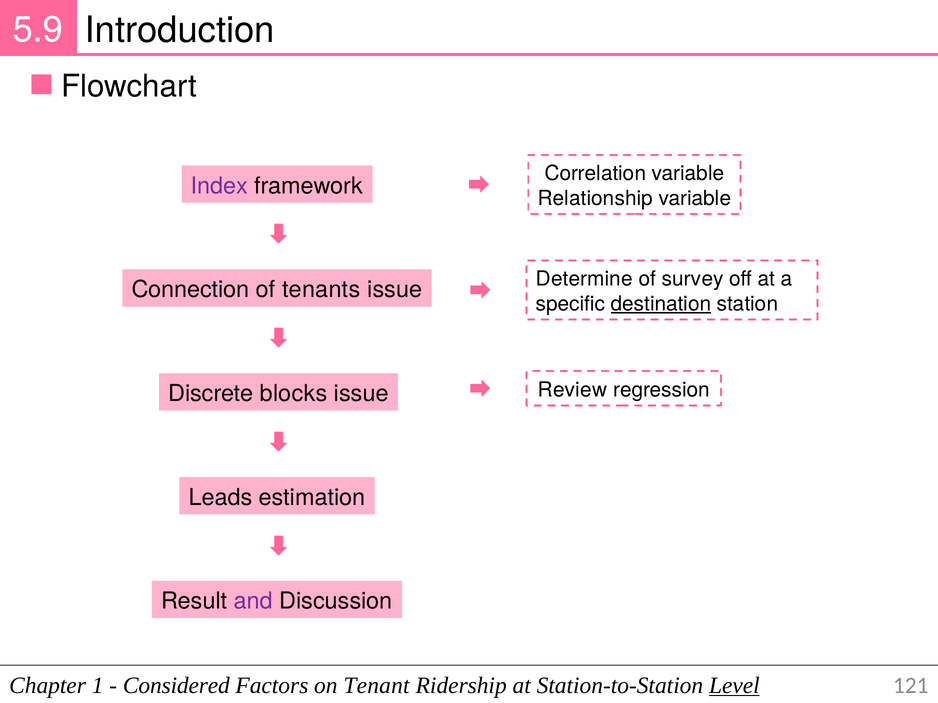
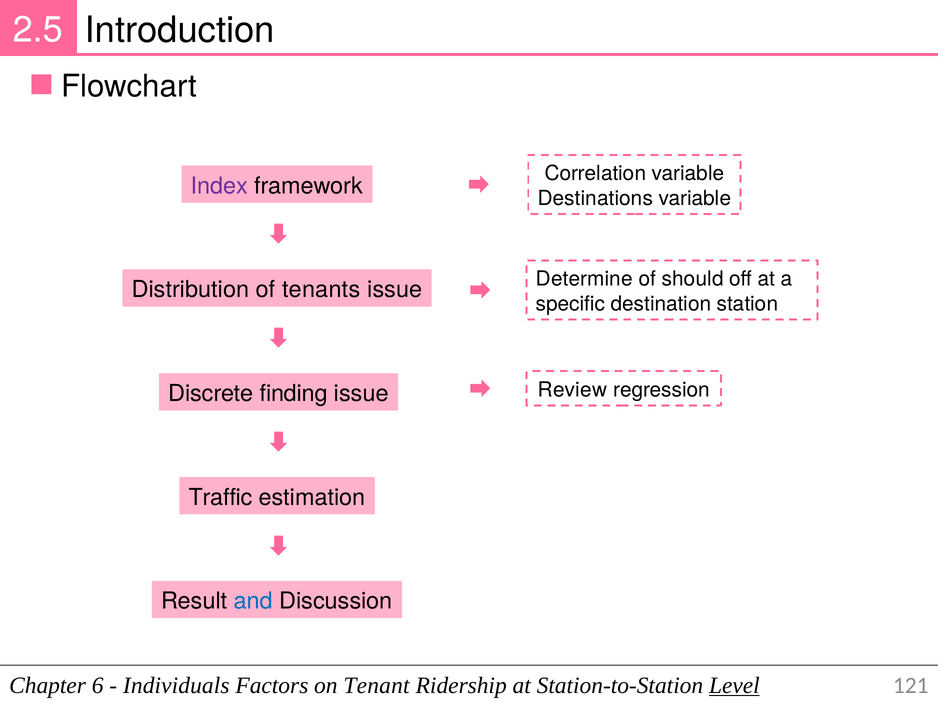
5.9: 5.9 -> 2.5 (38, 30)
Relationship: Relationship -> Destinations (595, 199)
survey: survey -> should (693, 279)
Connection: Connection -> Distribution (190, 290)
destination underline: present -> none (661, 304)
blocks: blocks -> finding (294, 394)
Leads: Leads -> Traffic (221, 498)
and colour: purple -> blue (253, 602)
1: 1 -> 6 (98, 686)
Considered: Considered -> Individuals (176, 686)
